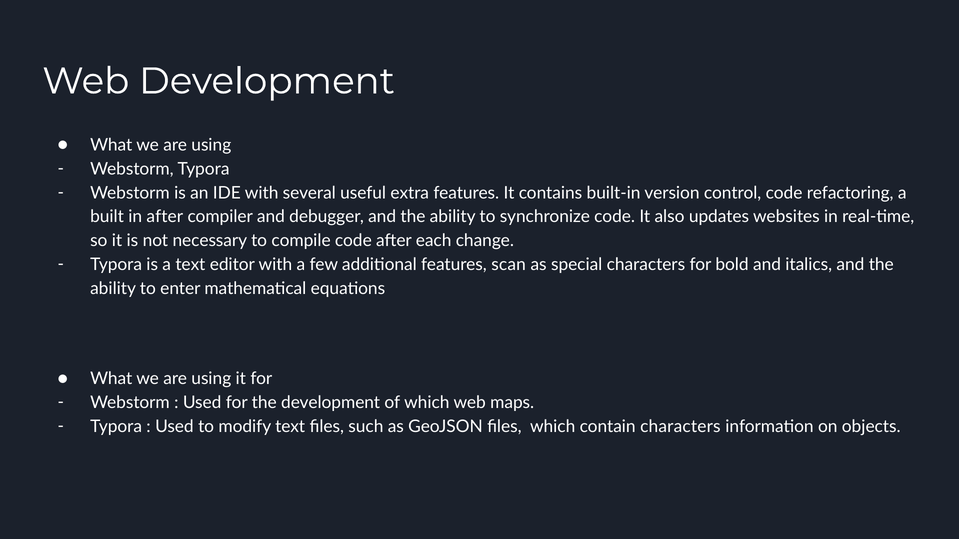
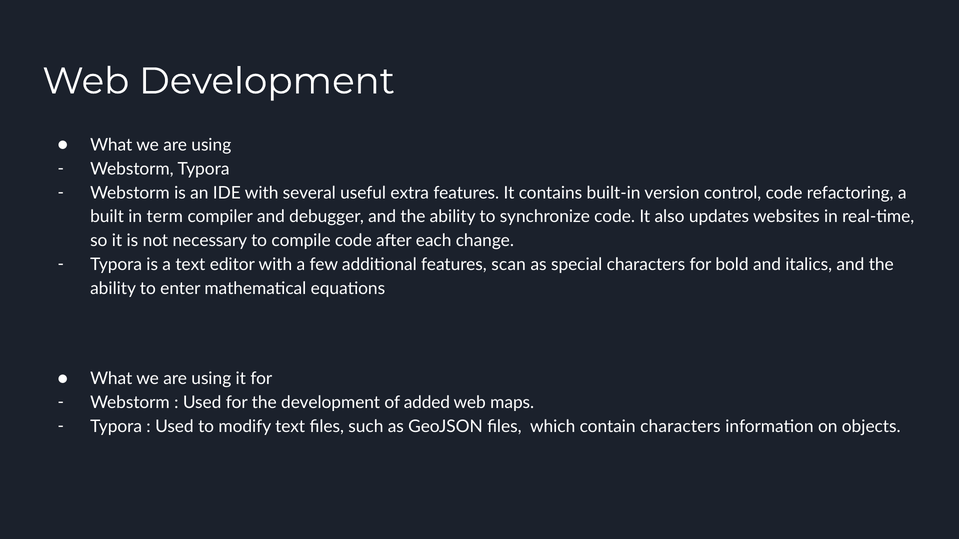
in after: after -> term (165, 217)
of which: which -> added (427, 403)
